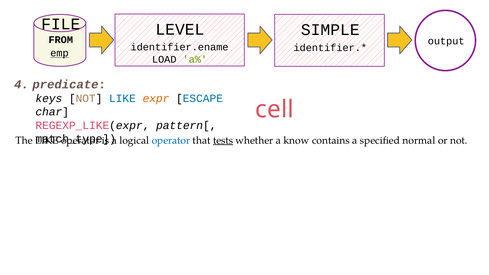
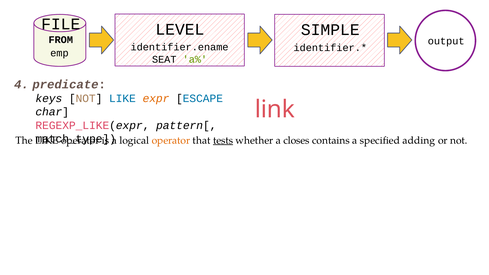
emp underline: present -> none (59, 53)
LOAD: LOAD -> SEAT (164, 59)
cell: cell -> link (275, 109)
operator colour: blue -> orange (171, 140)
know: know -> closes (297, 140)
normal: normal -> adding (419, 140)
